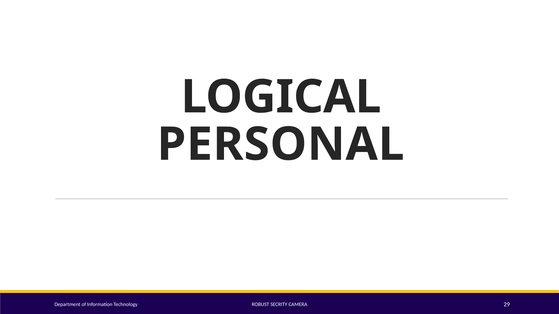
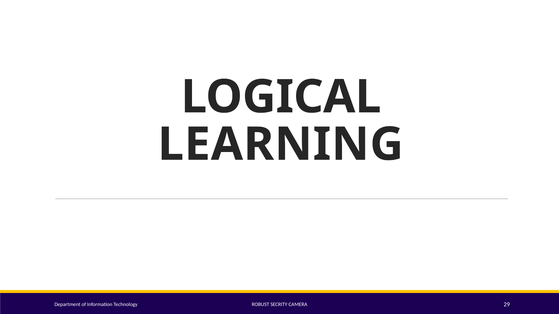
PERSONAL: PERSONAL -> LEARNING (281, 145)
